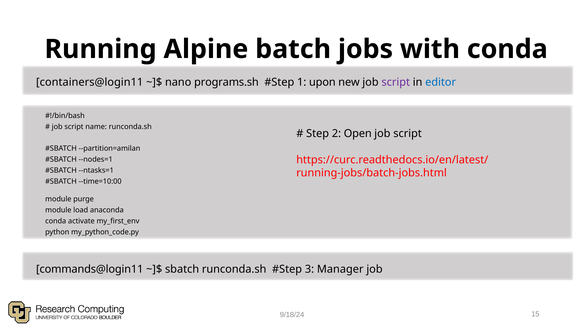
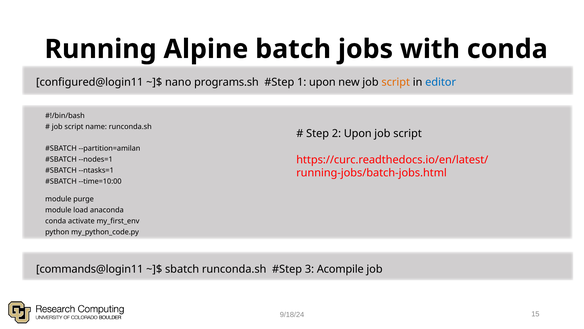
containers@login11: containers@login11 -> configured@login11 (90, 82)
script colour: purple -> orange (396, 82)
2 Open: Open -> Upon (358, 133)
Manager: Manager -> Acompile (340, 269)
